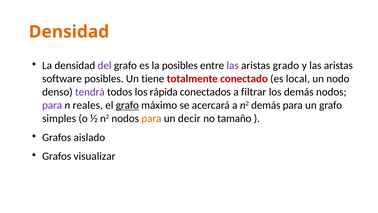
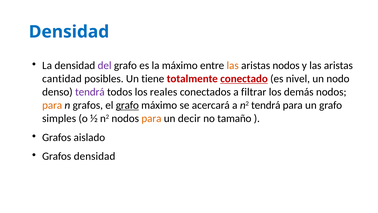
Densidad colour: orange -> blue (69, 32)
la posibles: posibles -> máximo (180, 65)
las colour: purple -> orange (233, 65)
aristas grado: grado -> nodos (286, 65)
software: software -> cantidad (62, 79)
conectado underline: none -> present (244, 79)
local: local -> nivel (298, 79)
rápida: rápida -> reales (164, 92)
para colour: purple -> orange (52, 105)
n reales: reales -> grafos (88, 105)
n2 demás: demás -> tendrá (266, 105)
Grafos visualizar: visualizar -> densidad (95, 156)
